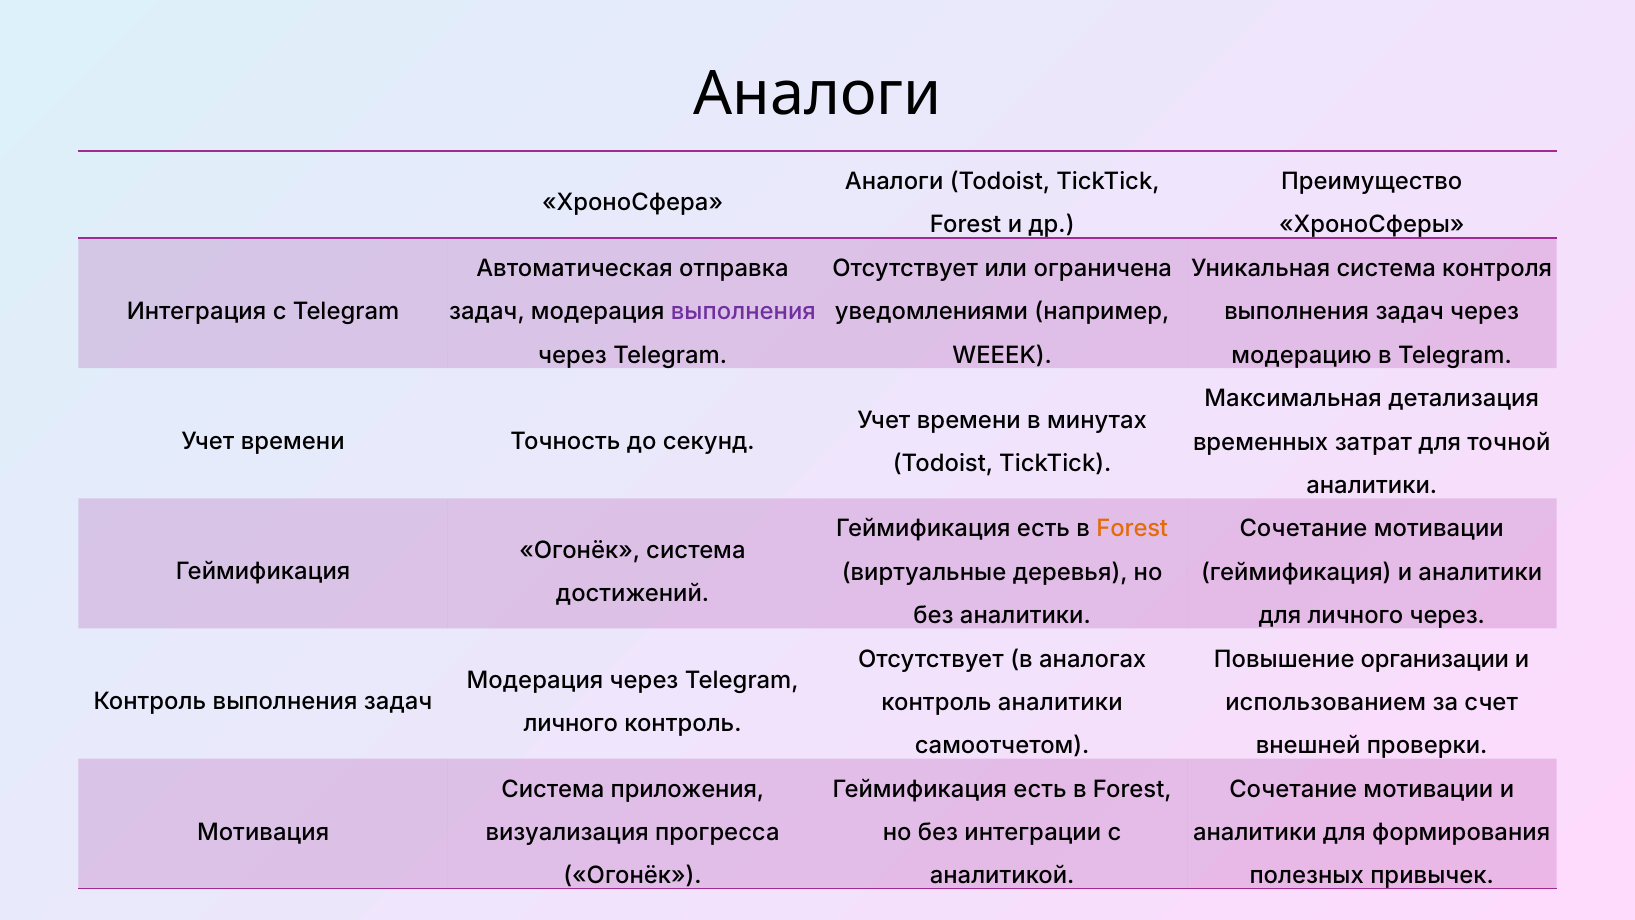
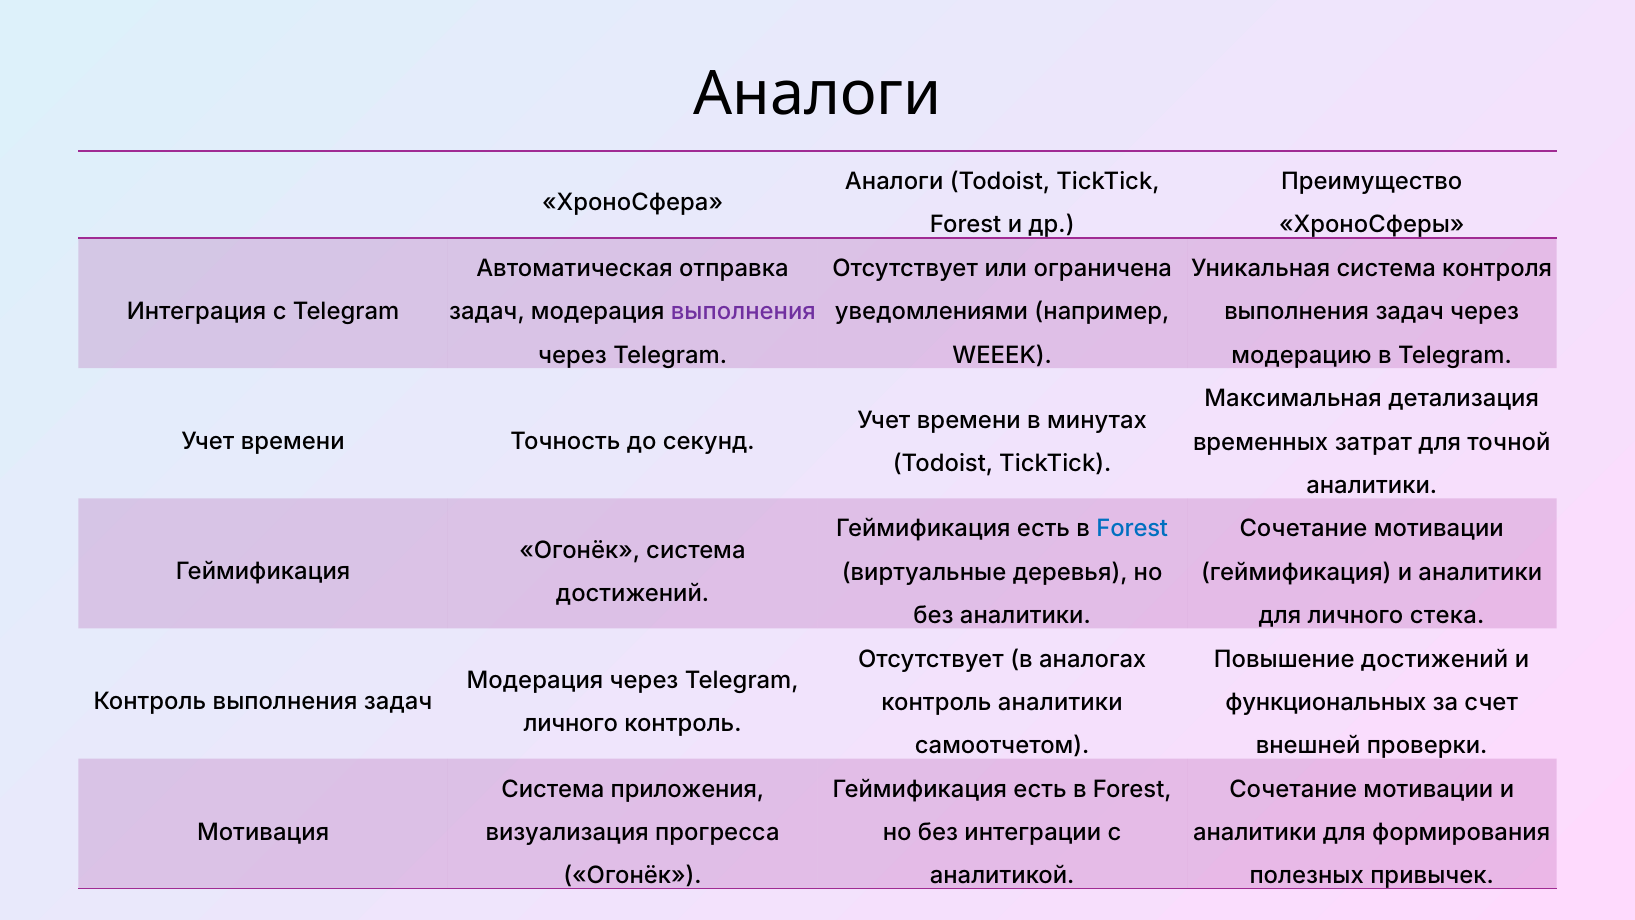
Forest colour: orange -> blue (1132, 529)
личного через: через -> стека (1447, 615)
Повышение организации: организации -> достижений (1435, 659)
использованием: использованием -> функциональных (1326, 702)
